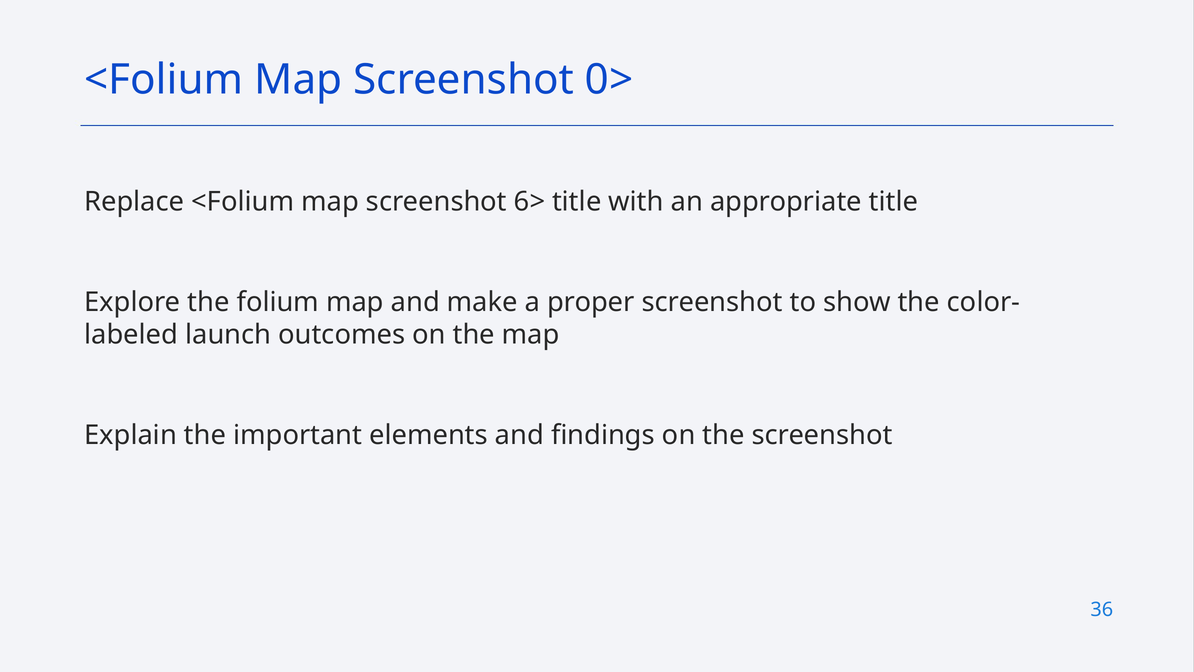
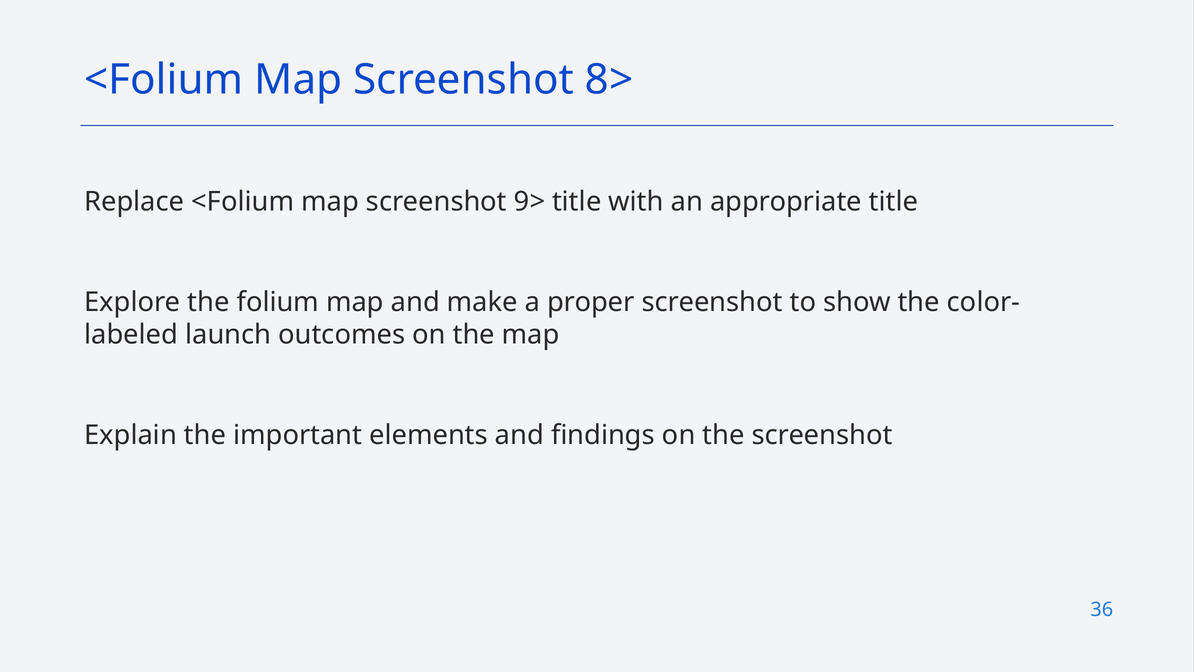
0>: 0> -> 8> (609, 80)
6>: 6> -> 9> (530, 202)
